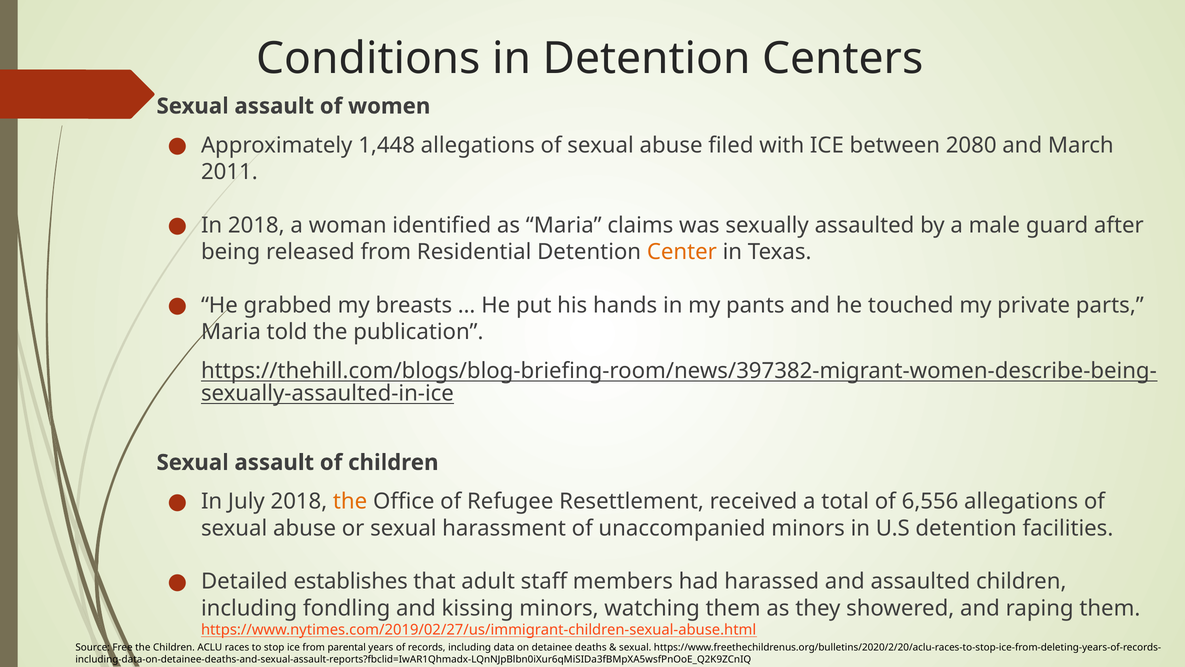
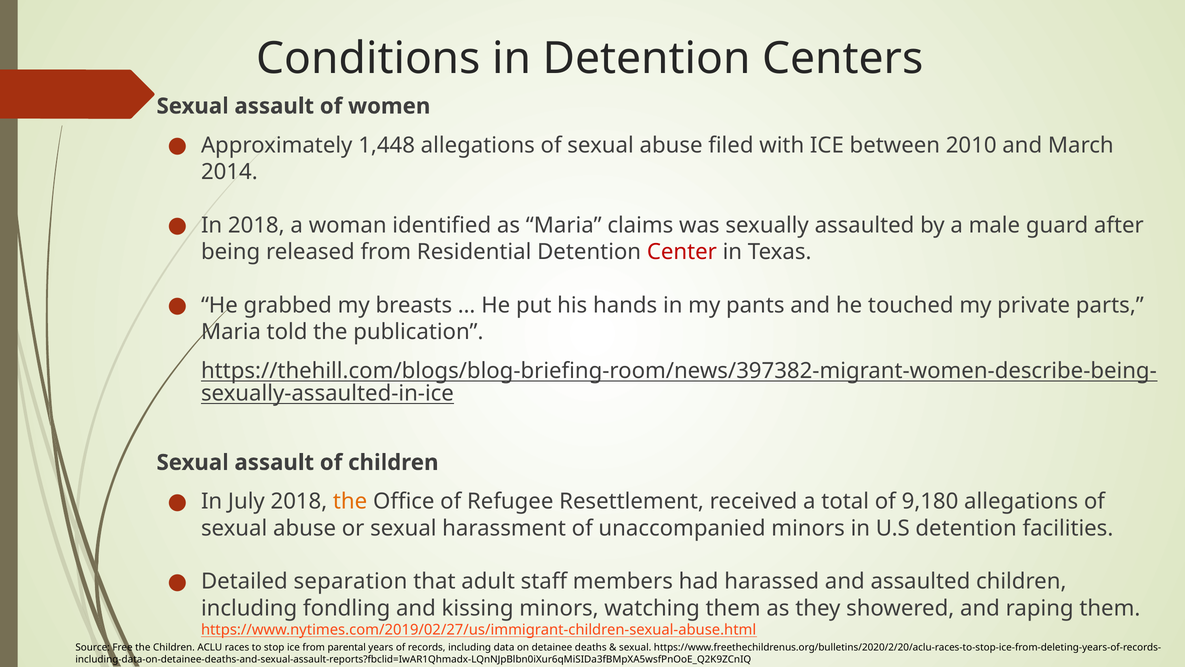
2080: 2080 -> 2010 (971, 145)
2011: 2011 -> 2014 (229, 172)
Center colour: orange -> red (682, 252)
6,556: 6,556 -> 9,180 (930, 501)
establishes: establishes -> separation (350, 581)
